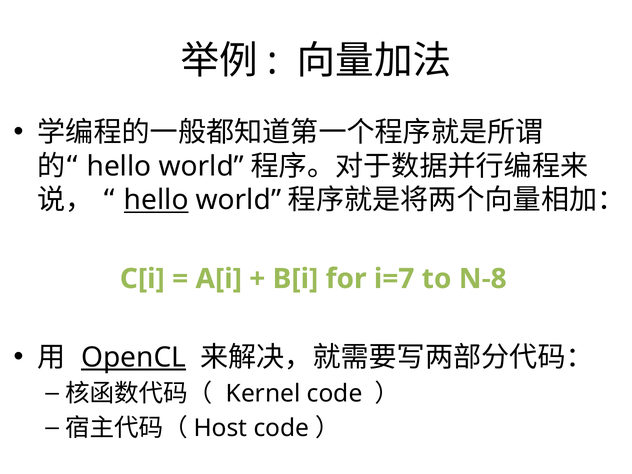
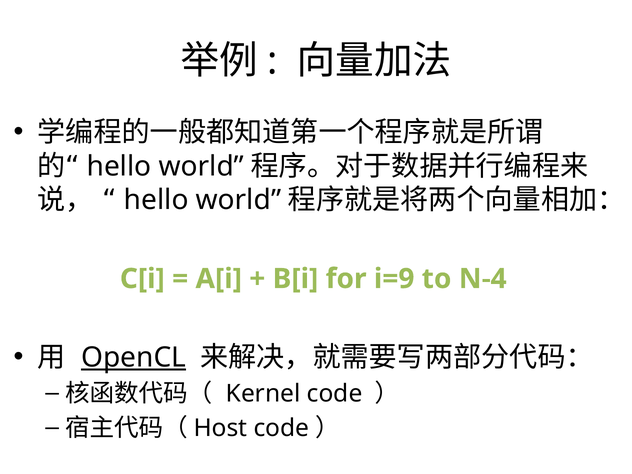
hello underline: present -> none (156, 200)
i=7: i=7 -> i=9 (394, 279)
N-8: N-8 -> N-4 (483, 279)
